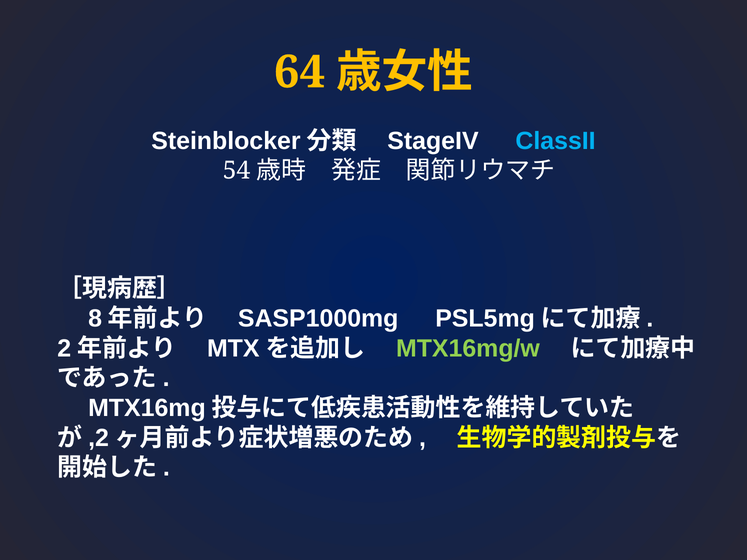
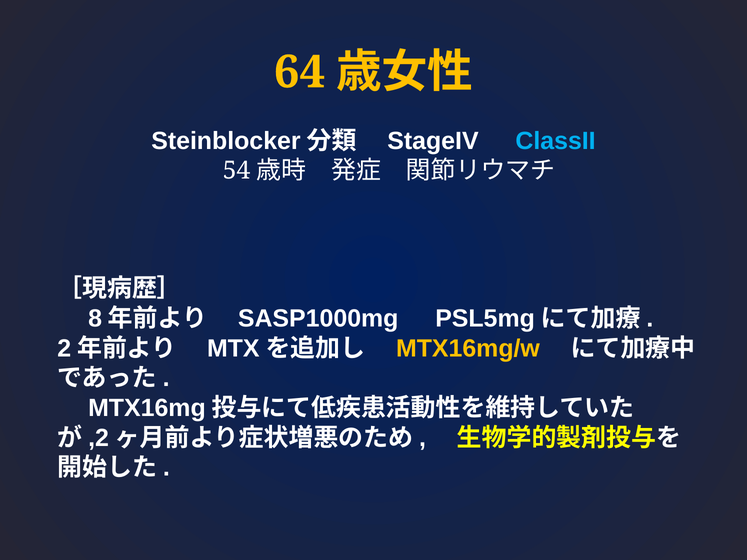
MTX16mg/w colour: light green -> yellow (468, 348)
